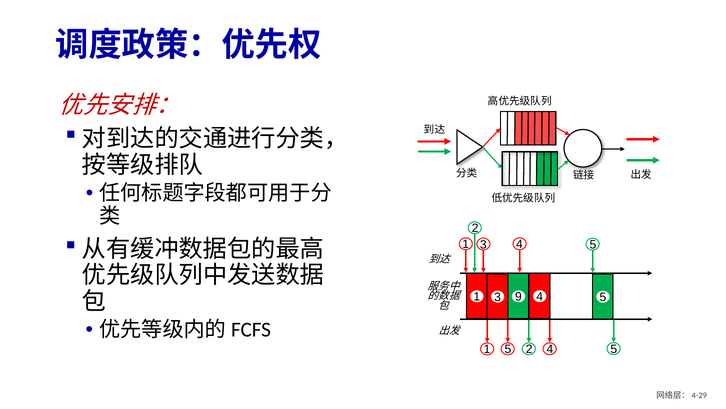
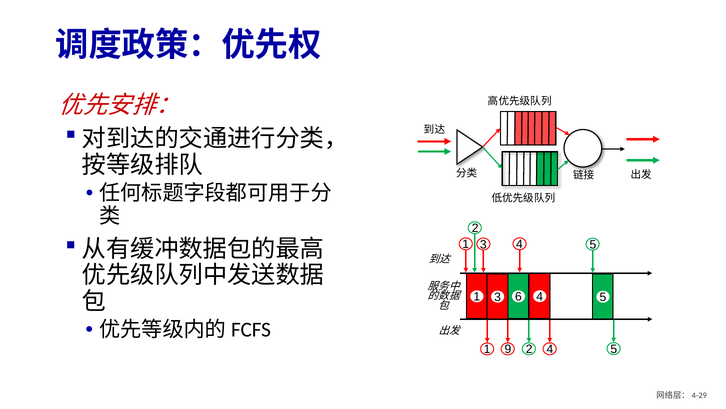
9: 9 -> 6 (518, 296)
1 5: 5 -> 9 (508, 349)
